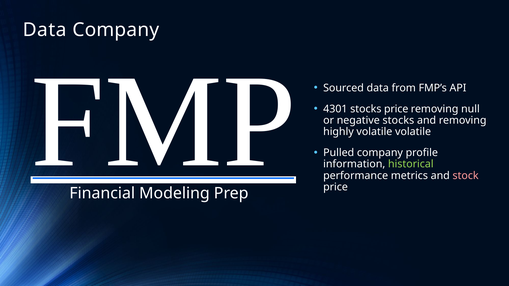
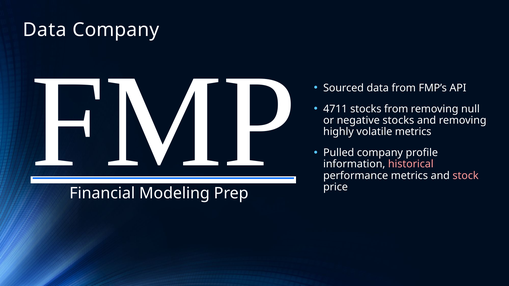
4301: 4301 -> 4711 (335, 109)
stocks price: price -> from (396, 109)
volatile volatile: volatile -> metrics (413, 132)
historical colour: light green -> pink (411, 164)
